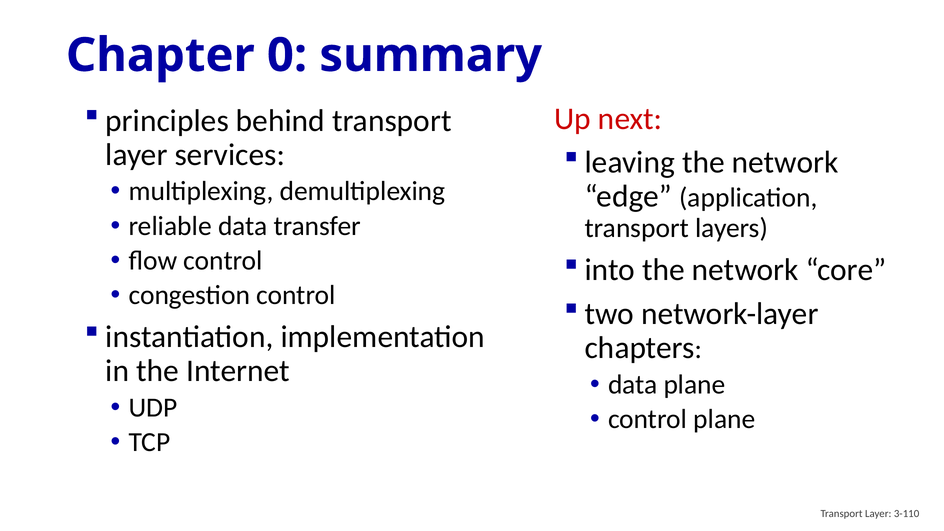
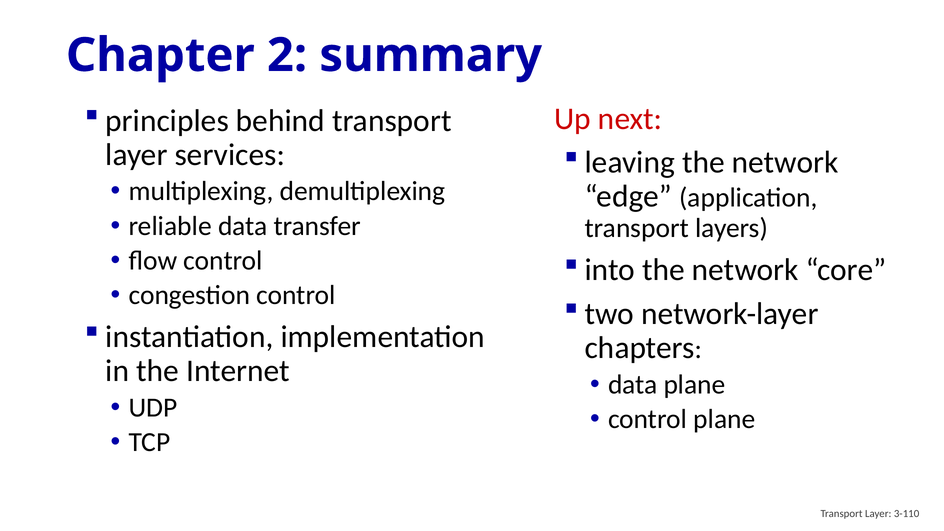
0: 0 -> 2 (287, 55)
